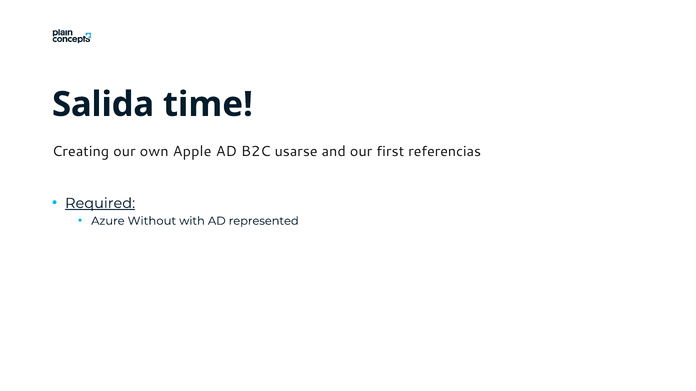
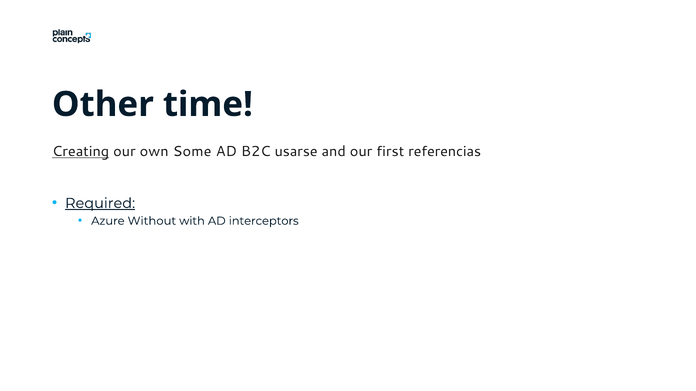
Salida: Salida -> Other (103, 105)
Creating underline: none -> present (81, 152)
Apple: Apple -> Some (192, 152)
represented: represented -> interceptors (264, 221)
